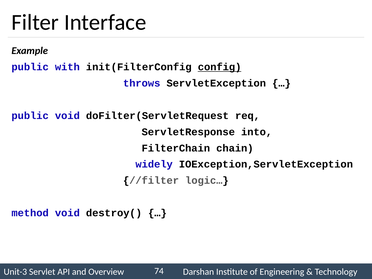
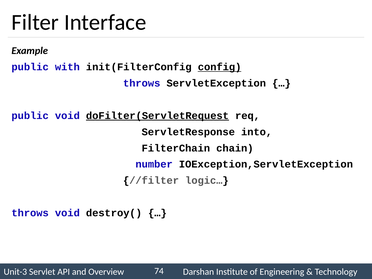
doFilter(ServletRequest underline: none -> present (157, 116)
widely: widely -> number (154, 164)
method: method -> throws (30, 213)
